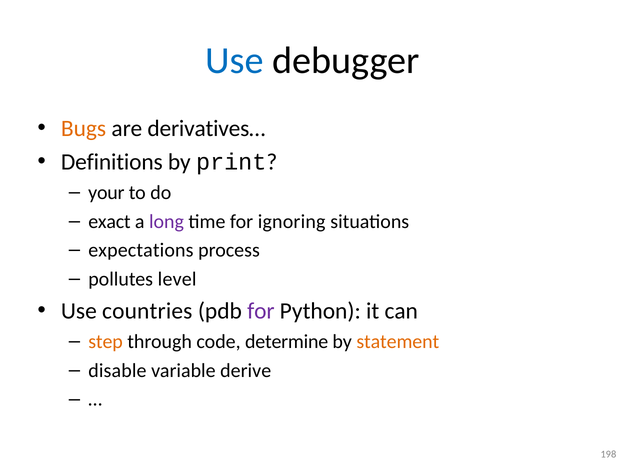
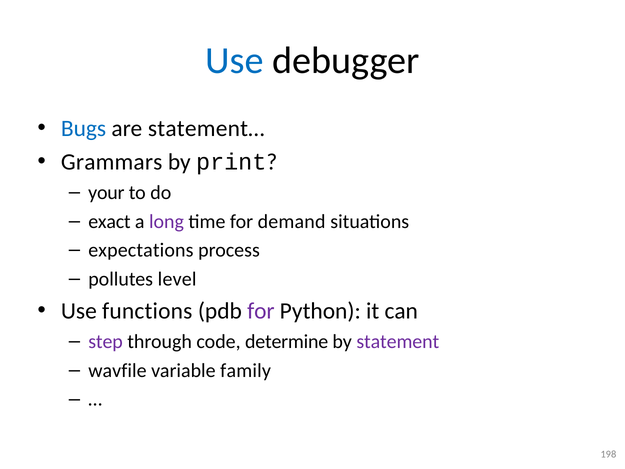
Bugs colour: orange -> blue (84, 128)
derivatives…: derivatives… -> statement… (206, 128)
Definitions: Definitions -> Grammars (112, 162)
ignoring: ignoring -> demand (292, 221)
countries: countries -> functions (147, 311)
step colour: orange -> purple (106, 342)
statement colour: orange -> purple (398, 342)
disable: disable -> wavfile (117, 370)
derive: derive -> family (246, 370)
